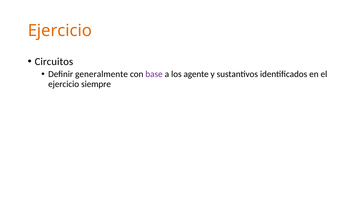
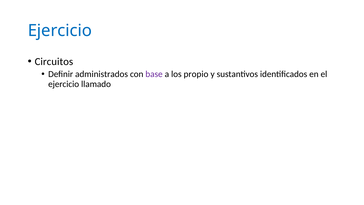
Ejercicio colour: orange -> blue (60, 31)
generalmente: generalmente -> administrados (102, 74)
agente: agente -> propio (196, 74)
siempre: siempre -> llamado (96, 84)
